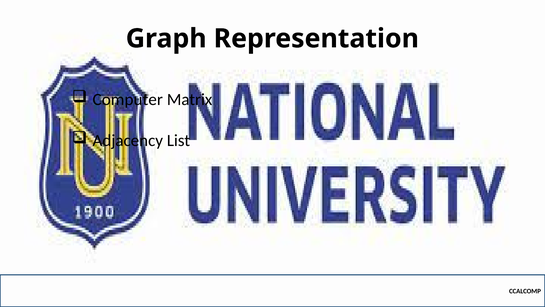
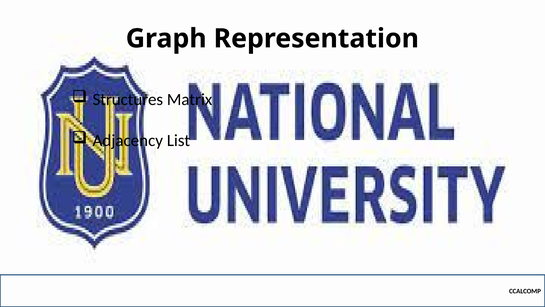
Computer: Computer -> Structures (128, 99)
